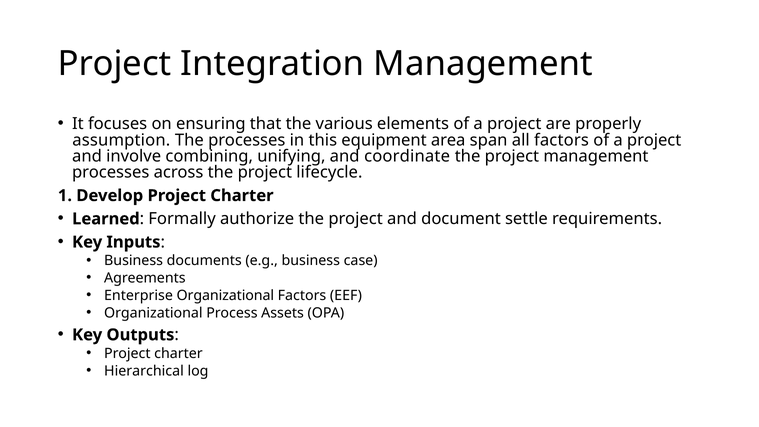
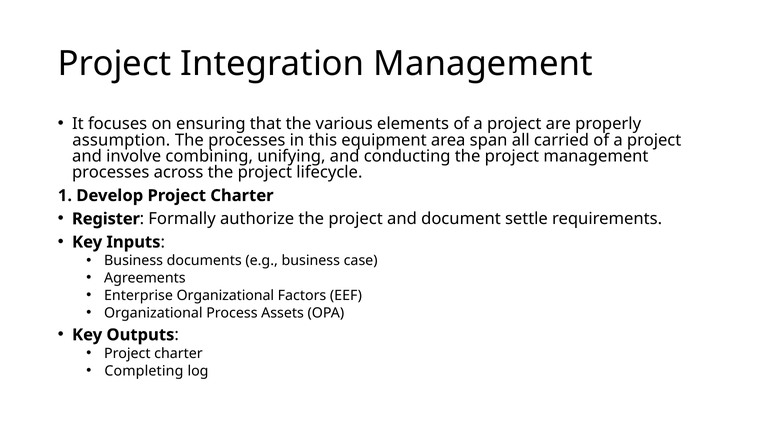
all factors: factors -> carried (561, 140)
coordinate: coordinate -> conducting (407, 156)
Learned: Learned -> Register (106, 219)
Hierarchical: Hierarchical -> Completing (144, 371)
